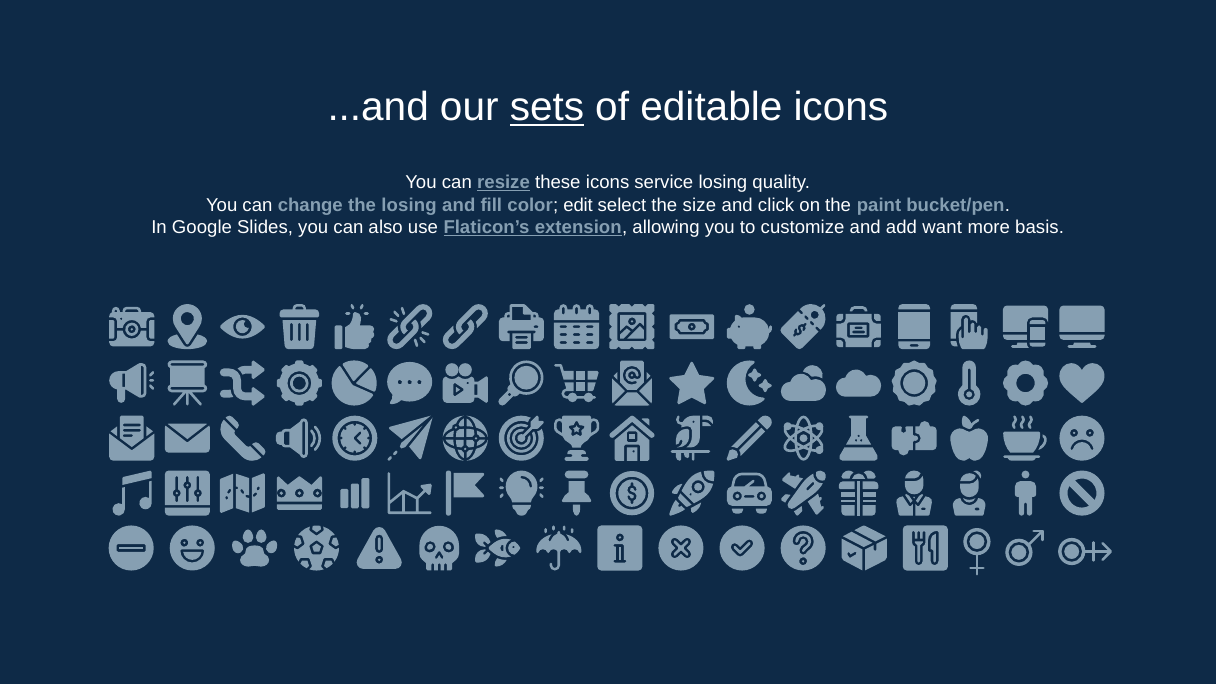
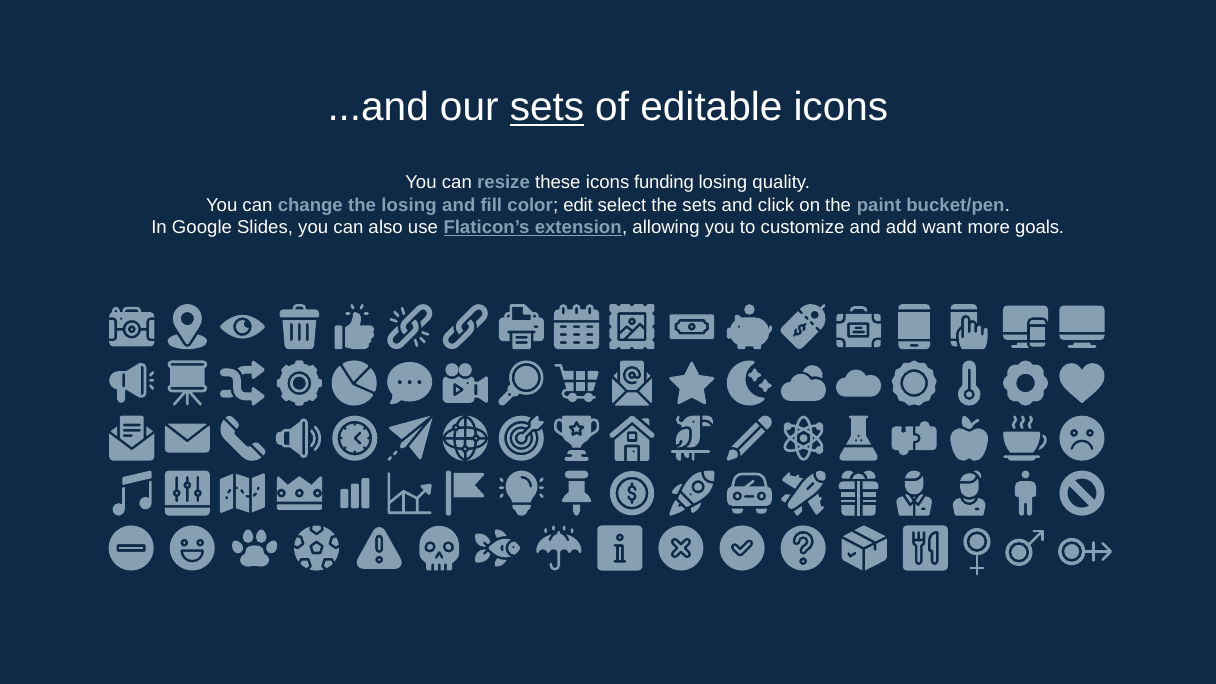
resize underline: present -> none (504, 183)
service: service -> funding (664, 183)
the size: size -> sets (700, 205)
basis: basis -> goals (1040, 227)
